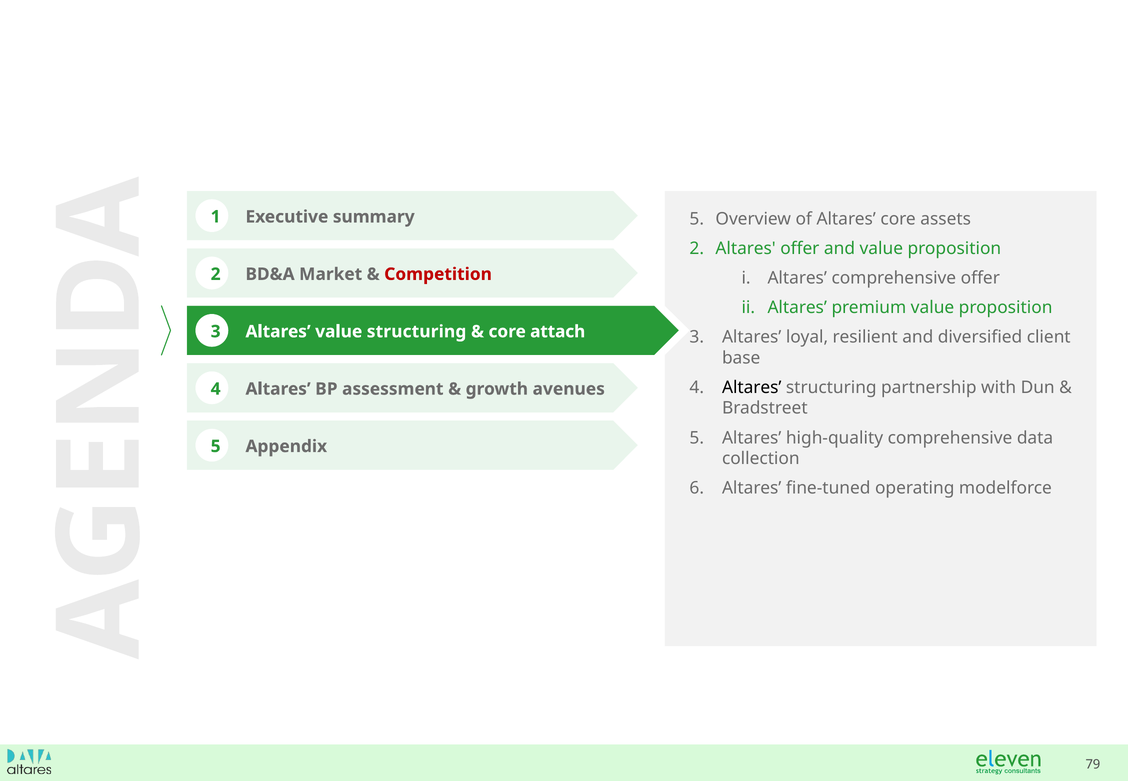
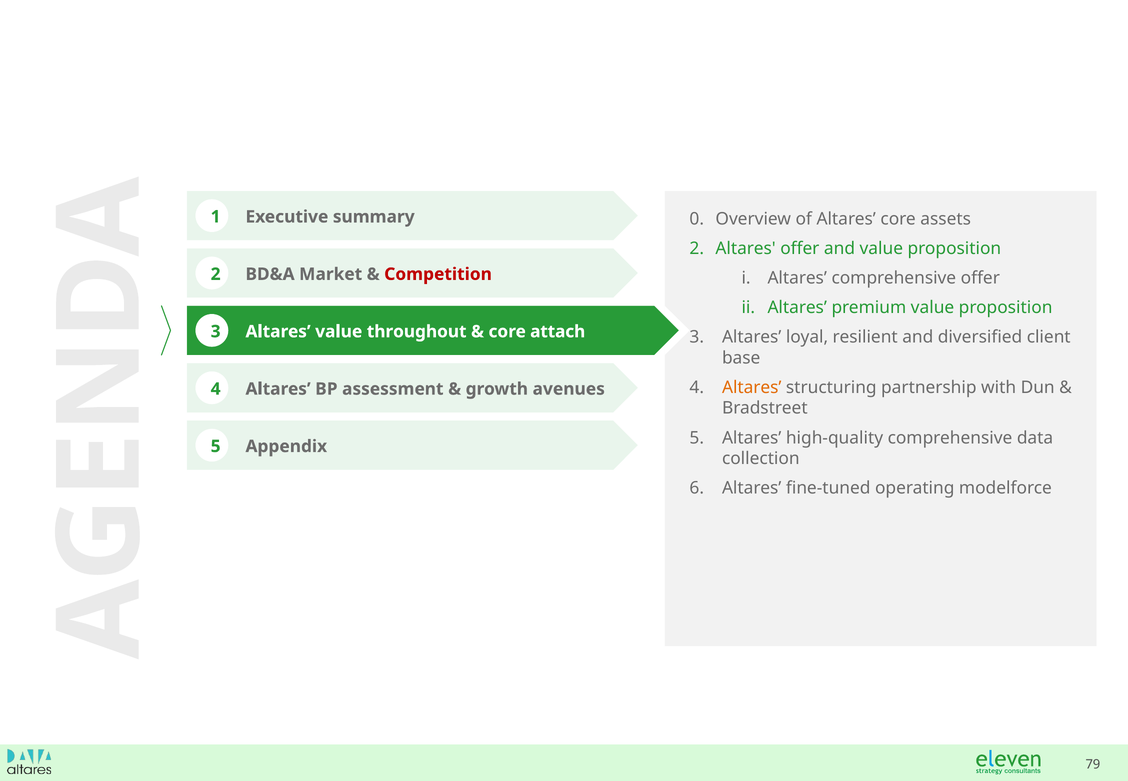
5: 5 -> 0 (697, 219)
value structuring: structuring -> throughout (417, 332)
Altares colour: black -> orange (752, 387)
